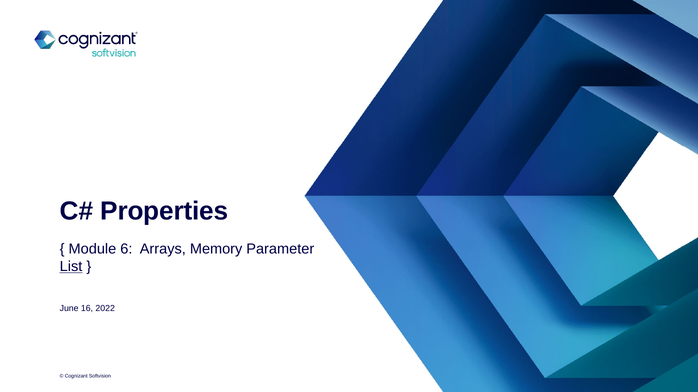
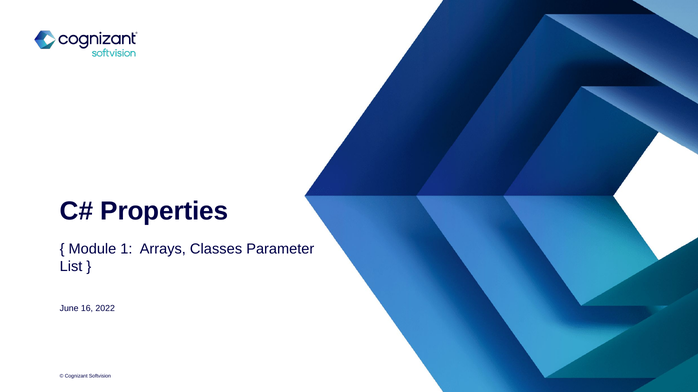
6: 6 -> 1 (126, 250)
Memory: Memory -> Classes (216, 250)
List underline: present -> none (71, 267)
